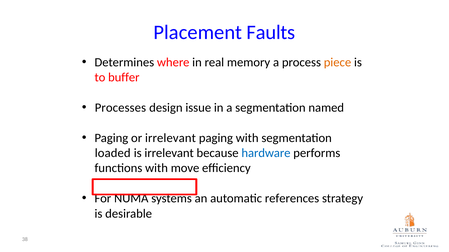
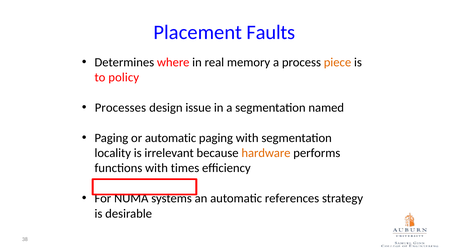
buffer: buffer -> policy (124, 78)
or irrelevant: irrelevant -> automatic (171, 138)
loaded: loaded -> locality (113, 153)
hardware colour: blue -> orange (266, 153)
move: move -> times (185, 169)
